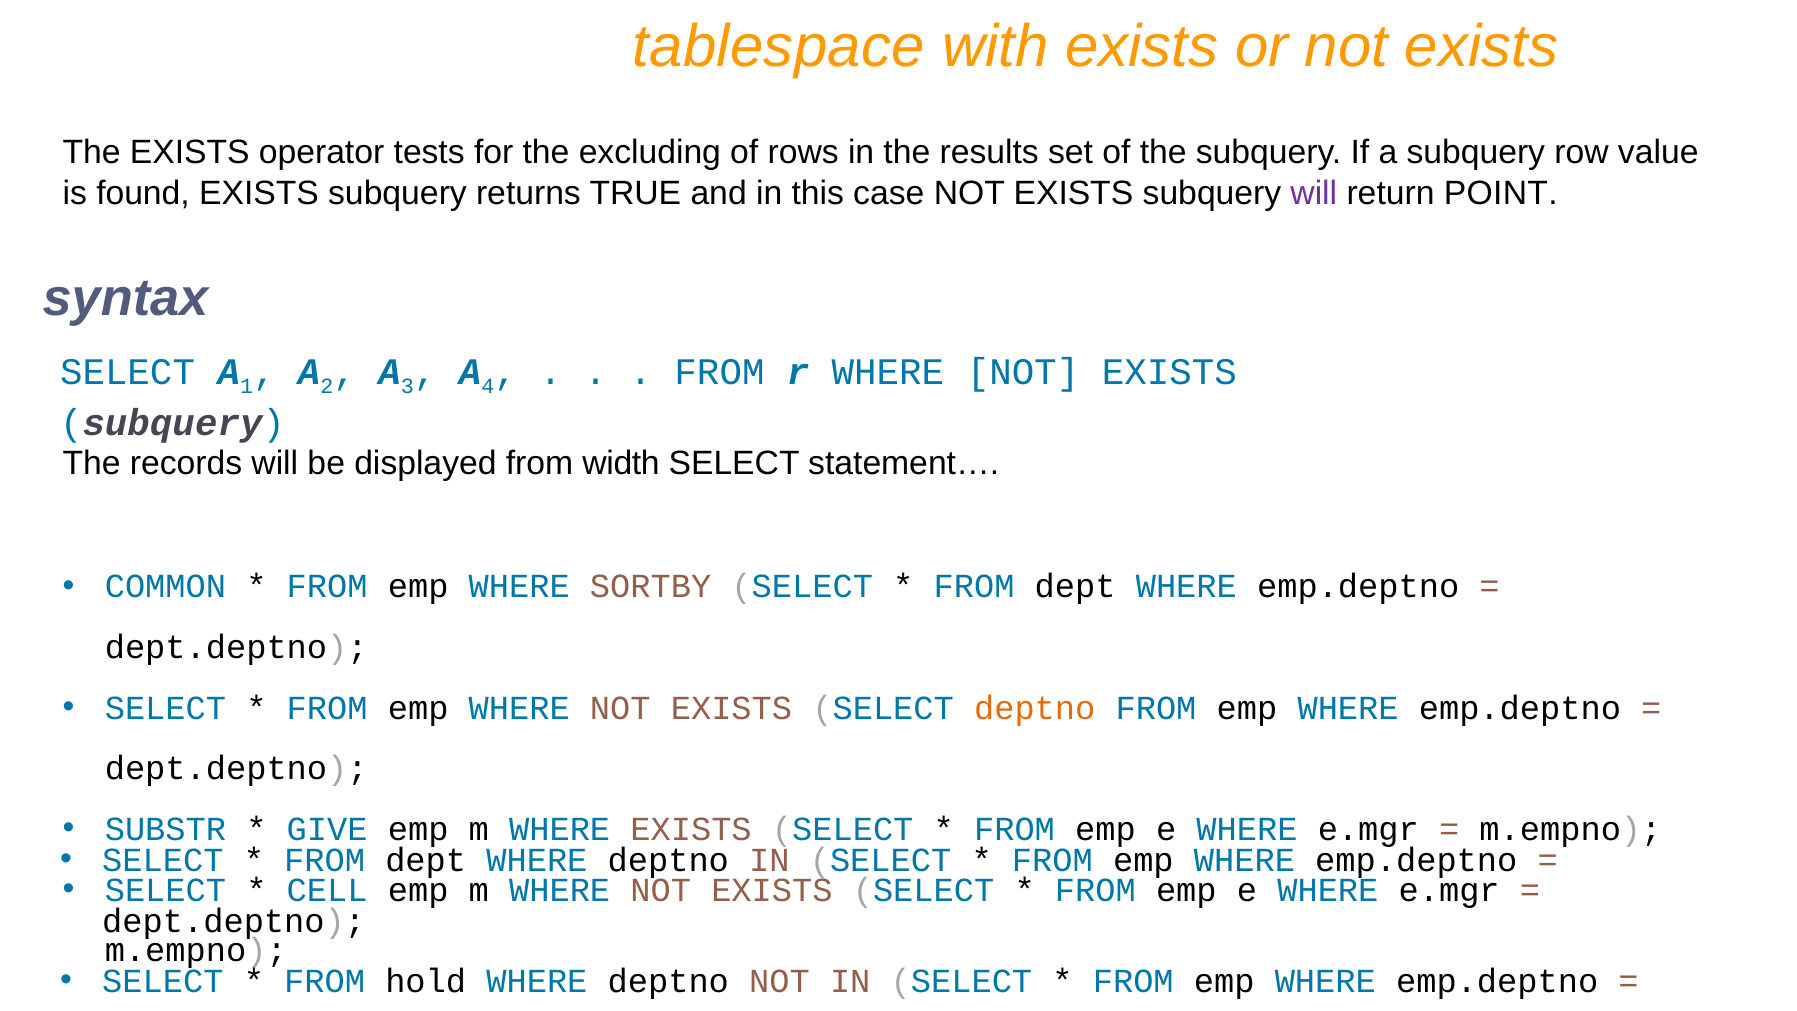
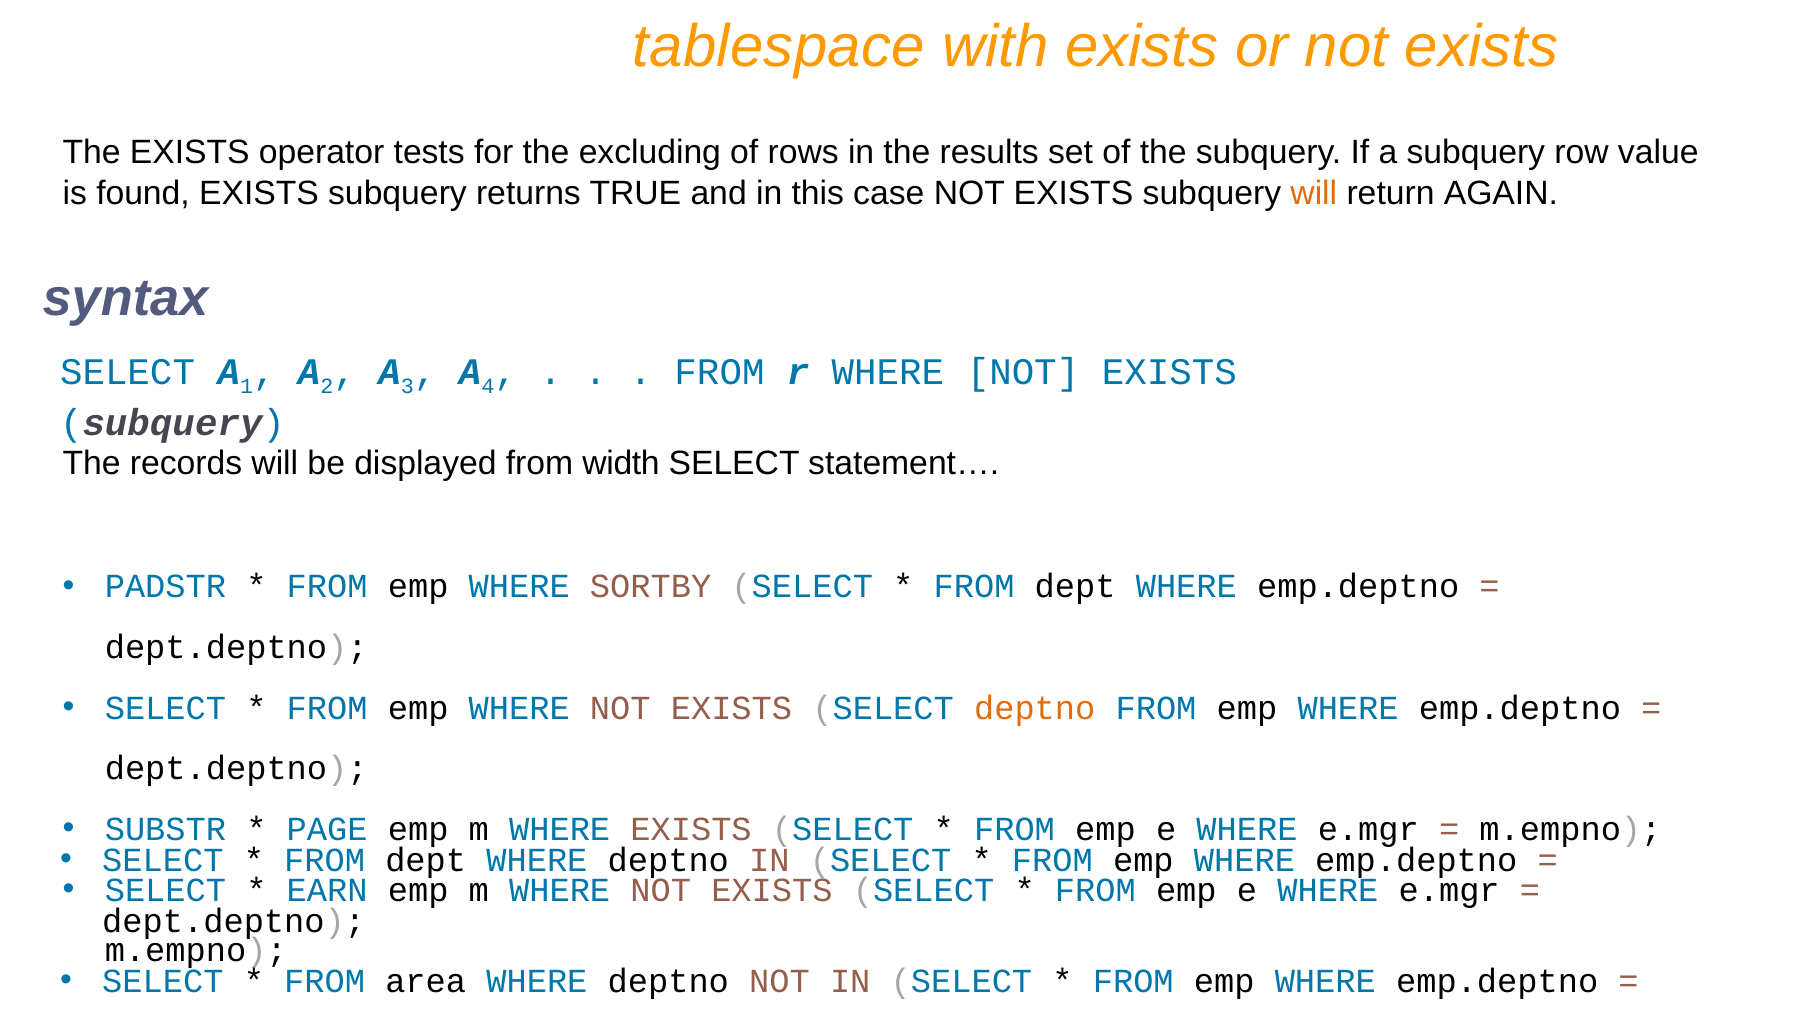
will colour: purple -> orange (1314, 193)
POINT: POINT -> AGAIN (1501, 193)
COMMON: COMMON -> PADSTR (165, 587)
GIVE: GIVE -> PAGE (327, 829)
CELL: CELL -> EARN (327, 890)
hold: hold -> area (426, 981)
